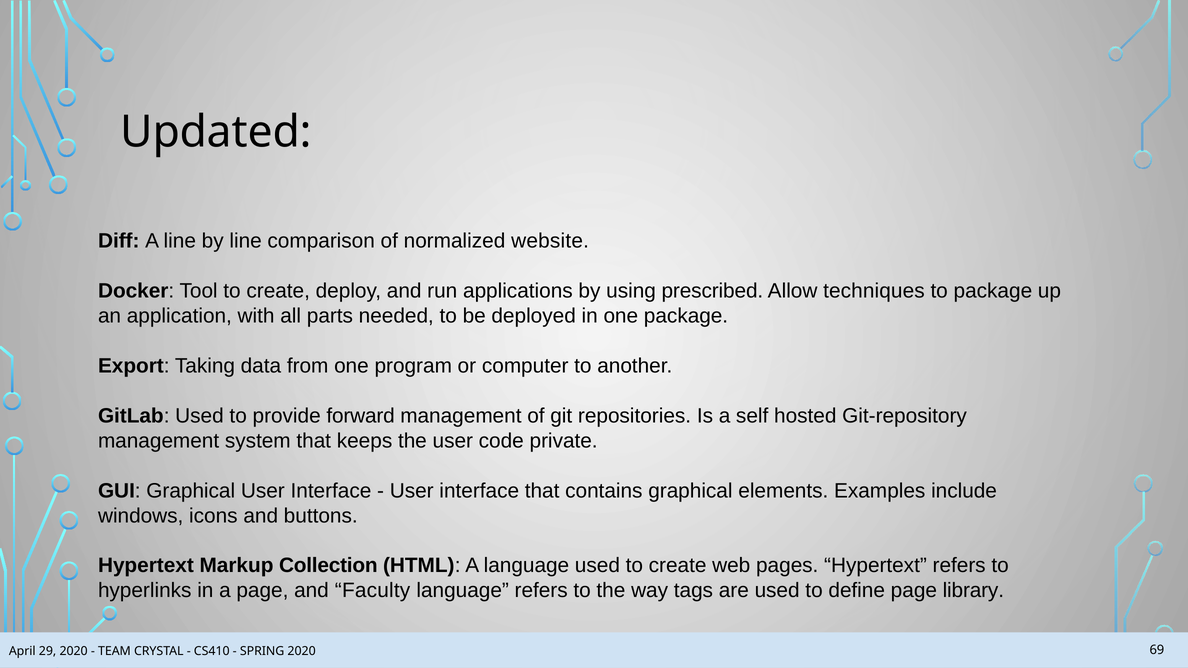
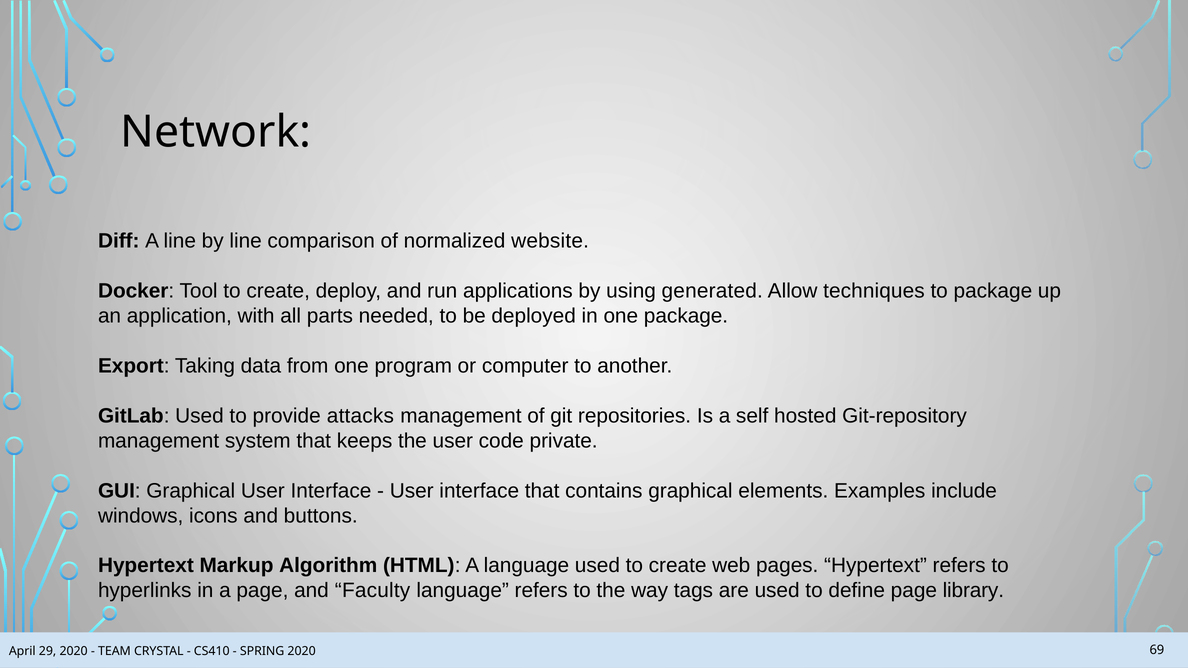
Updated: Updated -> Network (216, 132)
prescribed: prescribed -> generated (712, 291)
forward: forward -> attacks (360, 416)
Collection: Collection -> Algorithm (328, 566)
